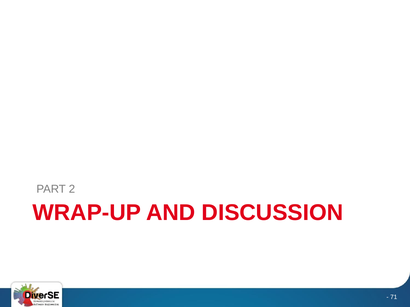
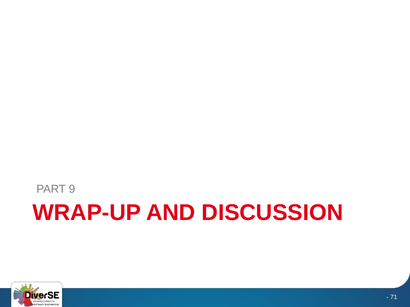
2: 2 -> 9 (72, 189)
